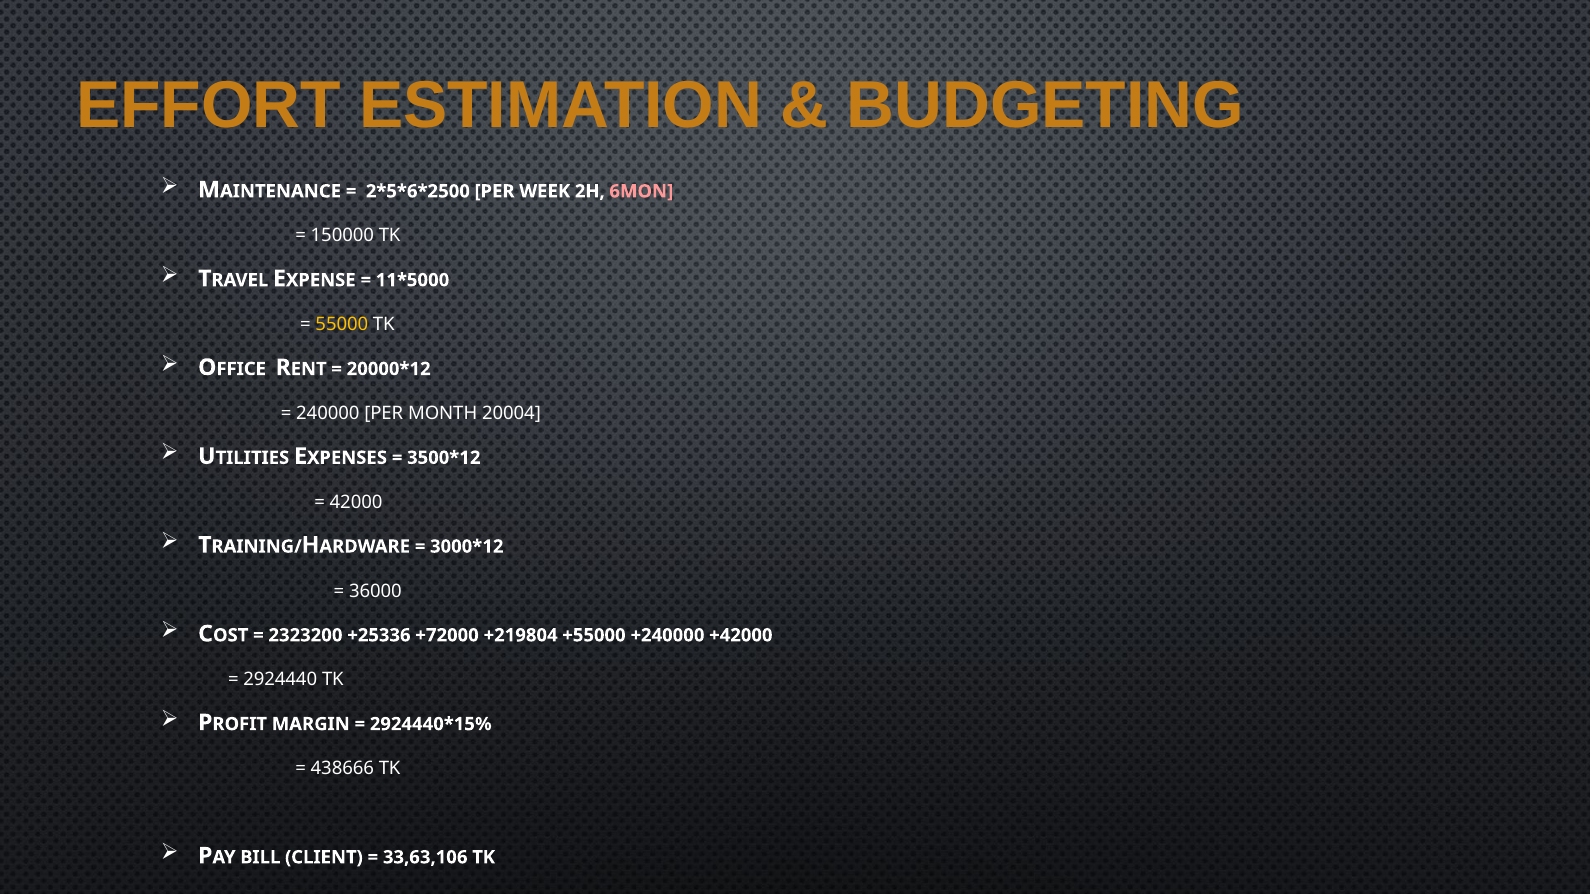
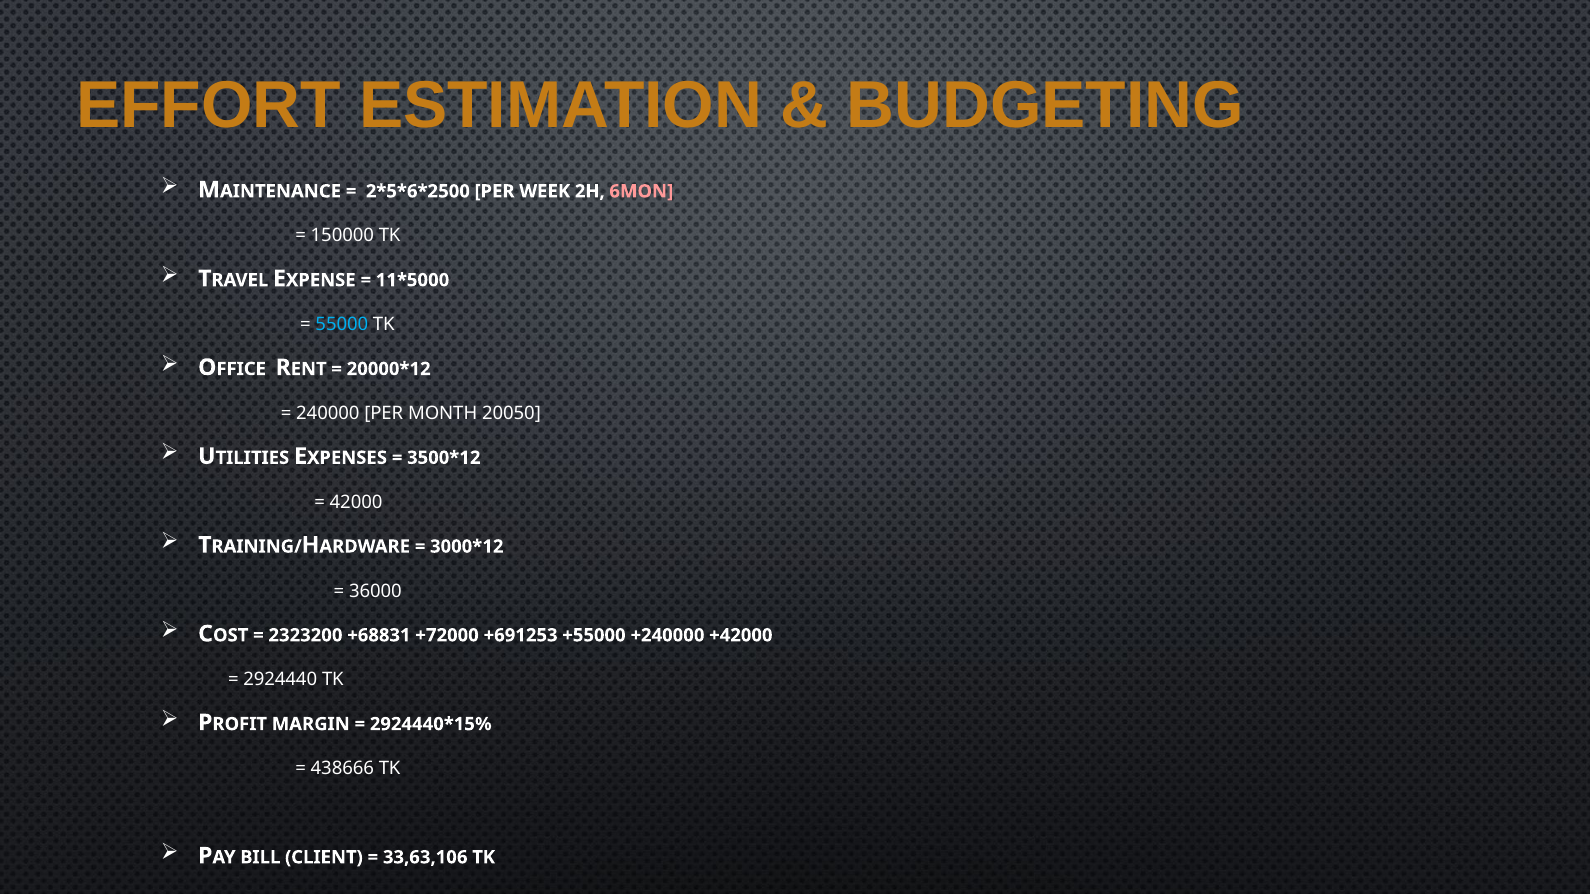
55000 colour: yellow -> light blue (342, 325)
20004: 20004 -> 20050 (511, 413)
+25336: +25336 -> +68831 (379, 636)
+219804: +219804 -> +691253 (521, 636)
